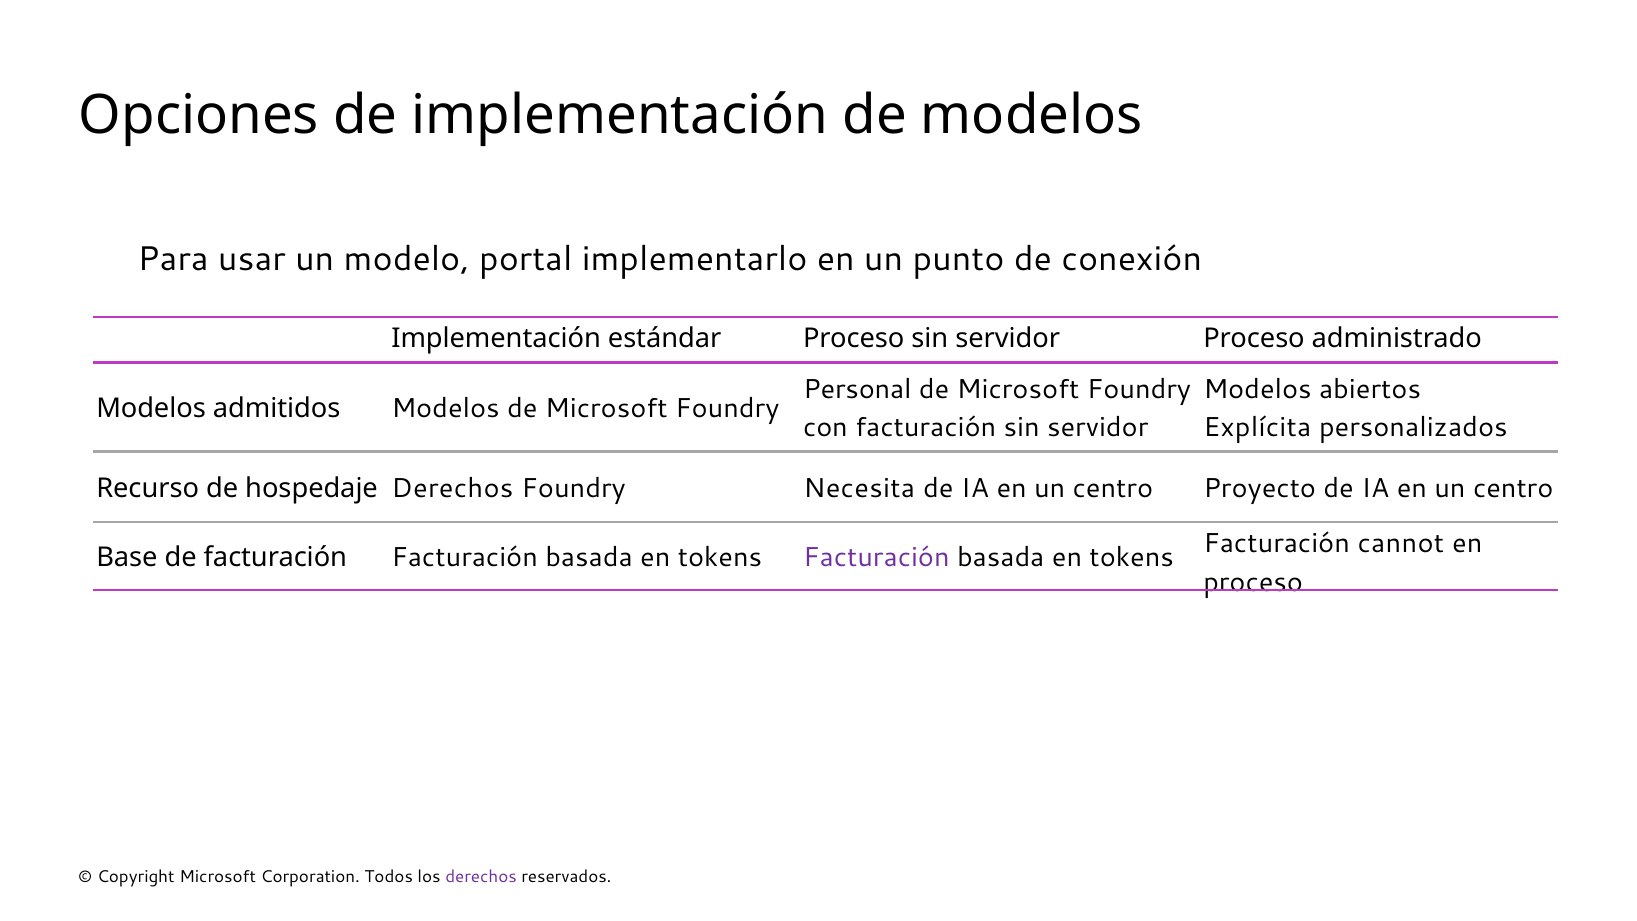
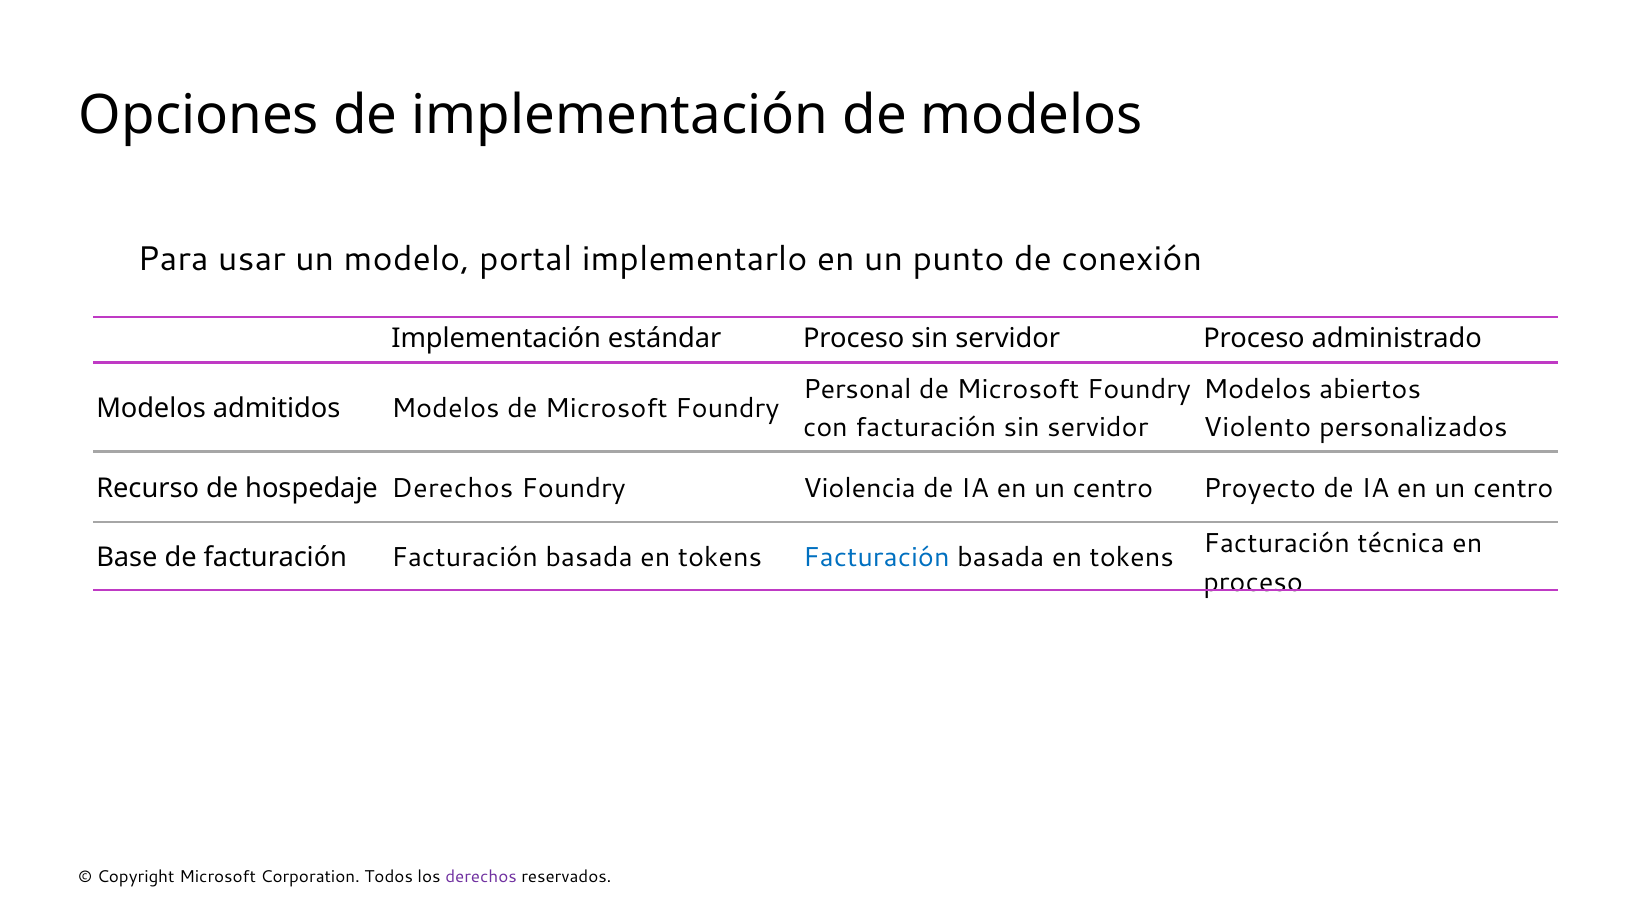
Explícita: Explícita -> Violento (1257, 428)
Necesita: Necesita -> Violencia (859, 488)
Facturación colour: purple -> blue (876, 557)
cannot: cannot -> técnica (1401, 544)
